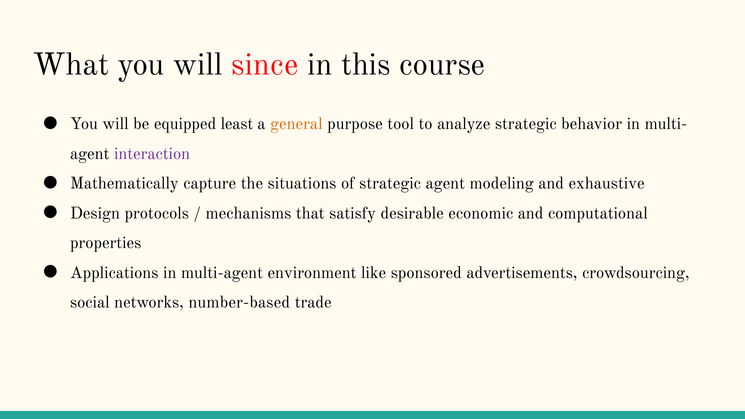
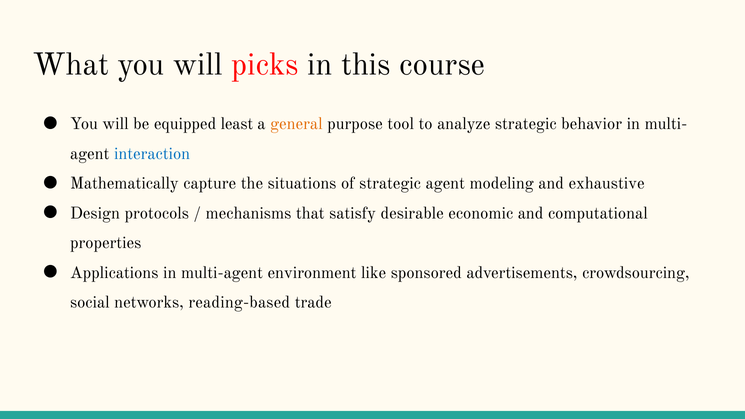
since: since -> picks (265, 64)
interaction colour: purple -> blue (152, 154)
number-based: number-based -> reading-based (239, 303)
